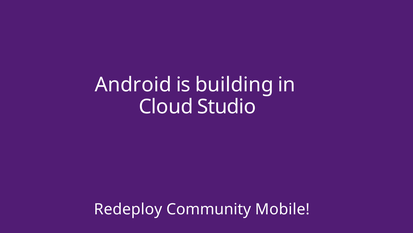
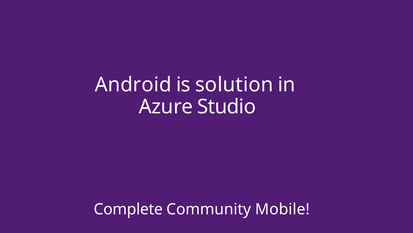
building: building -> solution (234, 85)
Cloud: Cloud -> Azure (166, 106)
Redeploy: Redeploy -> Complete (128, 209)
